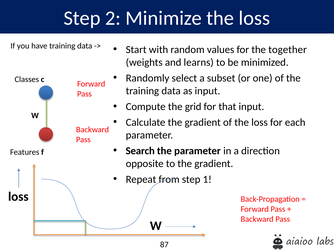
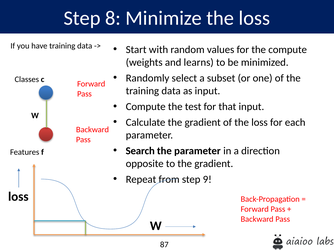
2: 2 -> 8 (113, 18)
the together: together -> compute (288, 50)
grid: grid -> test (193, 107)
1: 1 -> 9 (207, 180)
